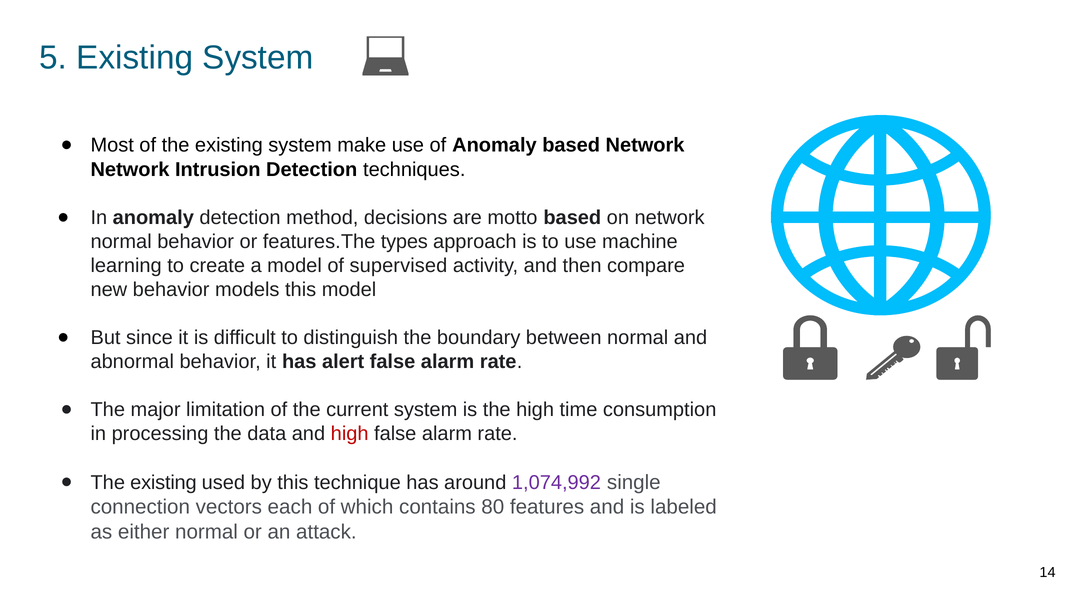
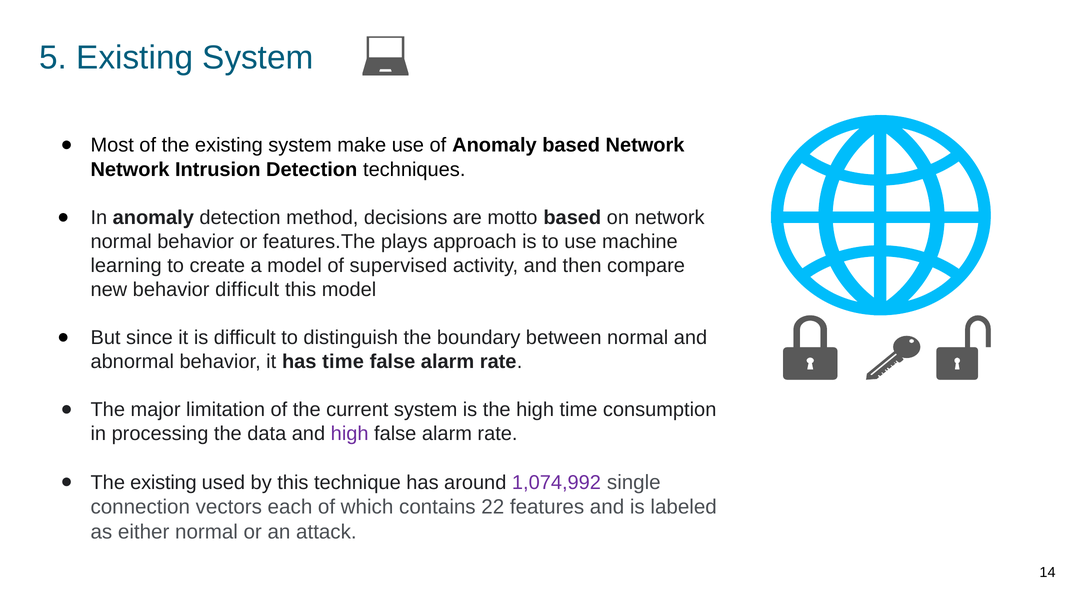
types: types -> plays (404, 241)
behavior models: models -> difficult (247, 289)
has alert: alert -> time (343, 362)
high colour: red -> purple (350, 434)
80: 80 -> 22 (493, 507)
